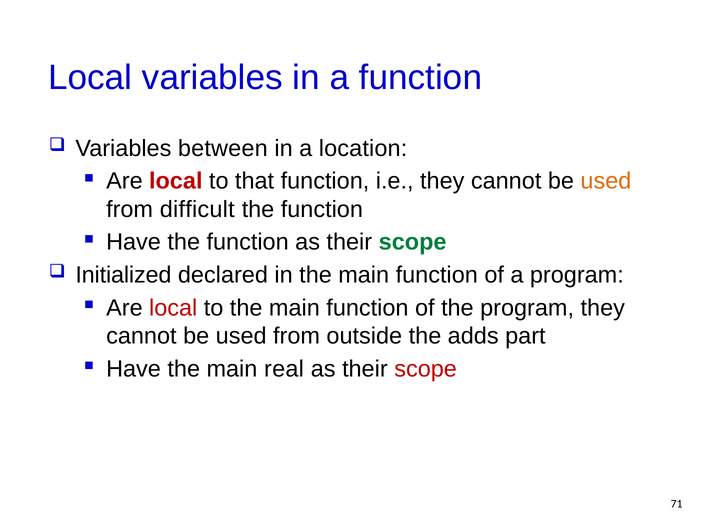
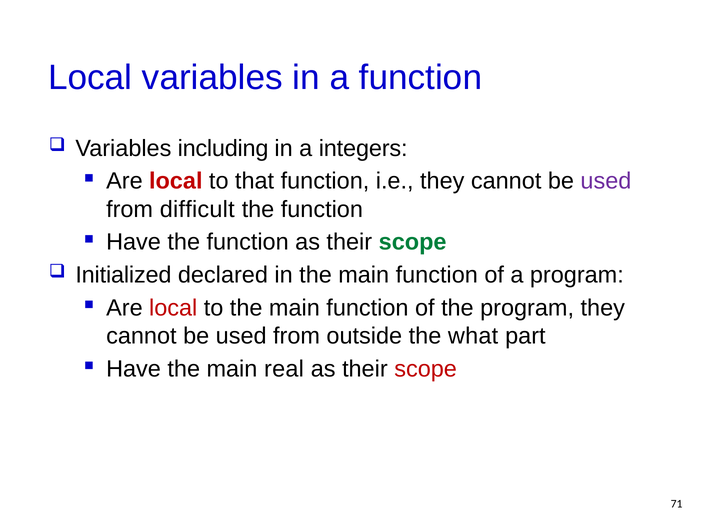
between: between -> including (223, 148)
location: location -> integers (363, 148)
used colour: orange -> purple (606, 181)
adds: adds -> what (473, 336)
